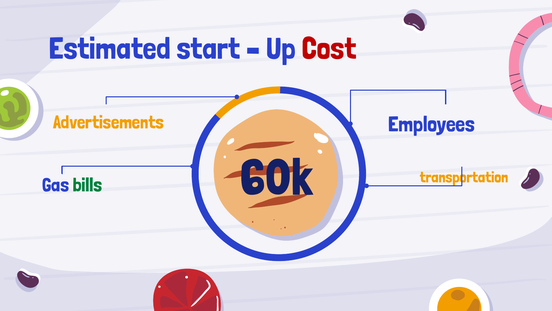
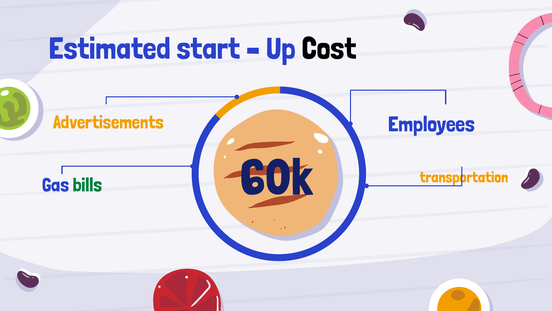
Cost colour: red -> black (329, 49)
